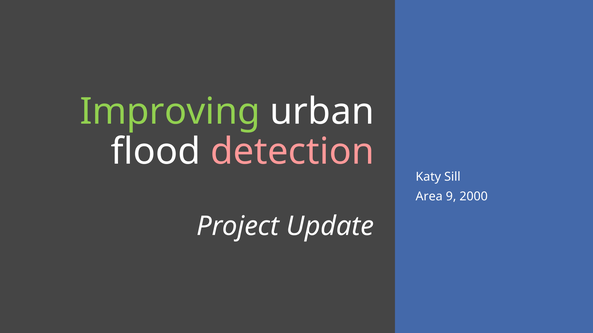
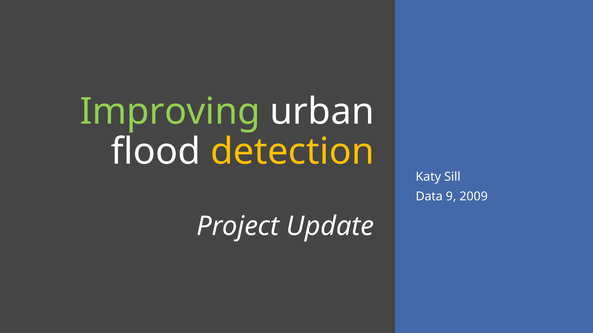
detection colour: pink -> yellow (292, 152)
Area: Area -> Data (429, 197)
2000: 2000 -> 2009 (474, 197)
